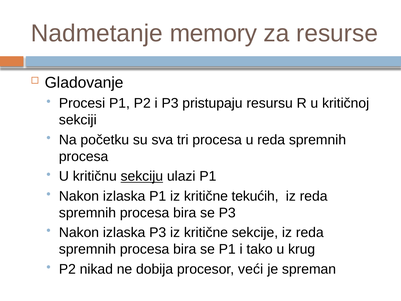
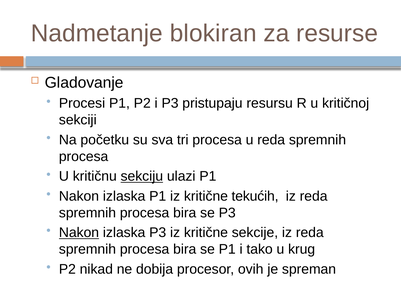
memory: memory -> blokiran (213, 33)
Nakon underline: none -> present (79, 232)
veći: veći -> ovih (251, 269)
